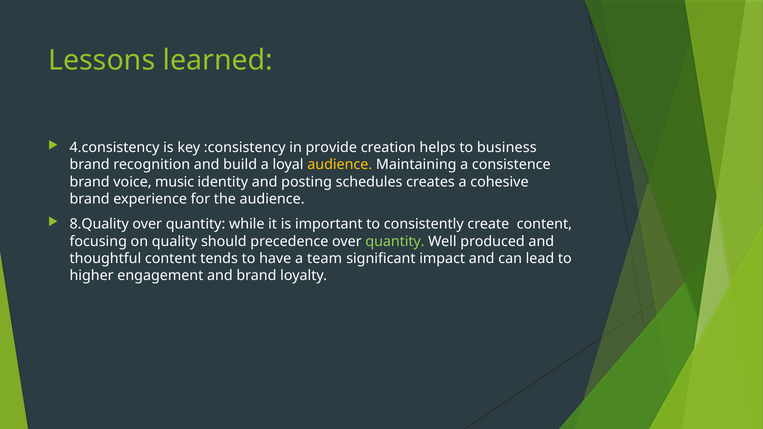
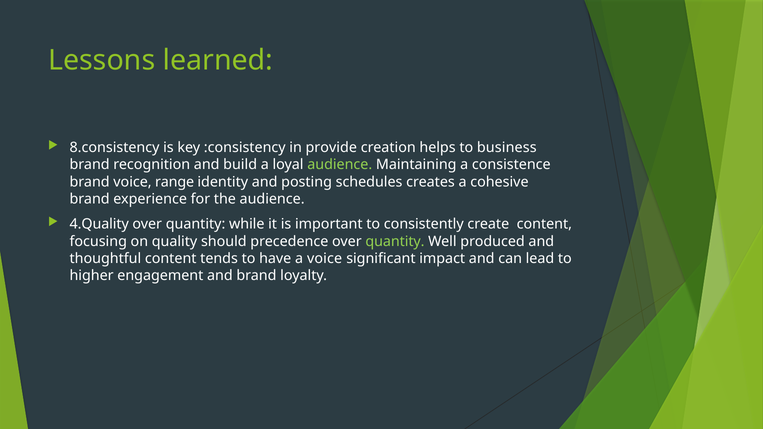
4.consistency: 4.consistency -> 8.consistency (115, 148)
audience colour: yellow -> light green (340, 165)
music: music -> range (175, 182)
8.Quality: 8.Quality -> 4.Quality (99, 224)
a team: team -> voice (325, 259)
